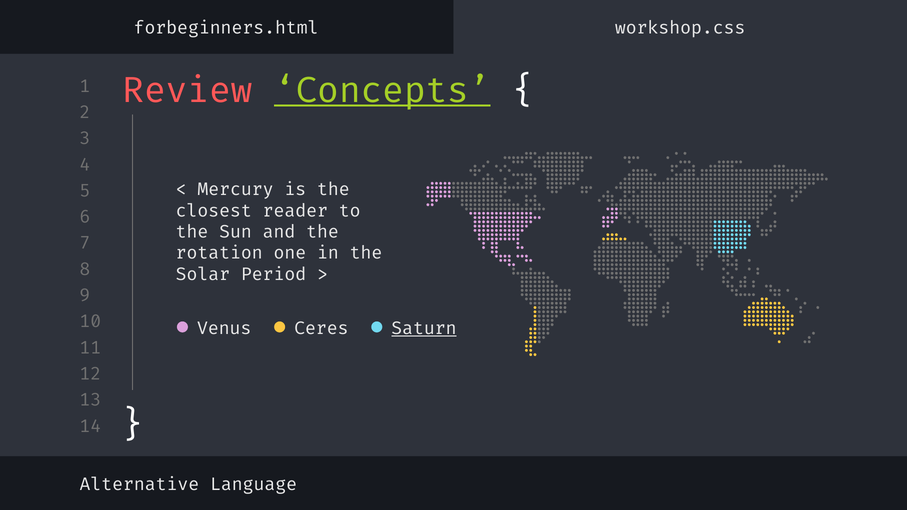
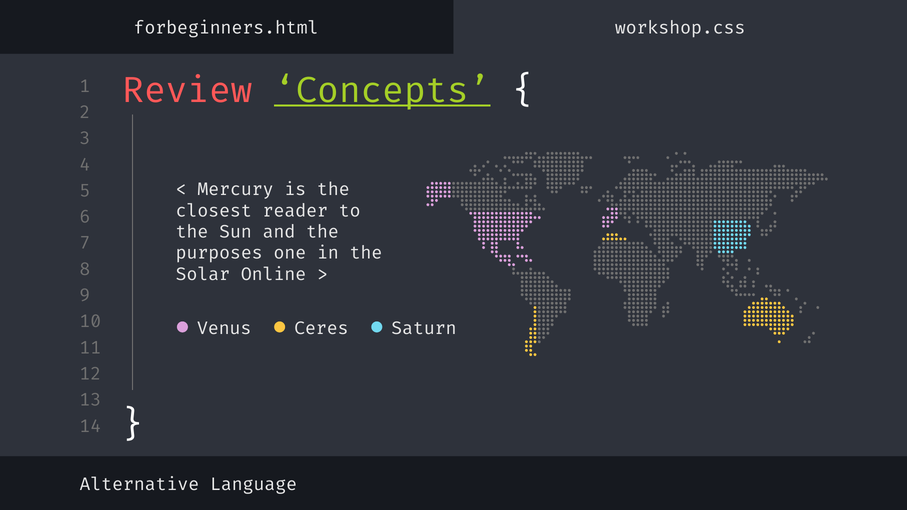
rotation: rotation -> purposes (219, 253)
Period: Period -> Online (274, 274)
Saturn underline: present -> none (424, 328)
